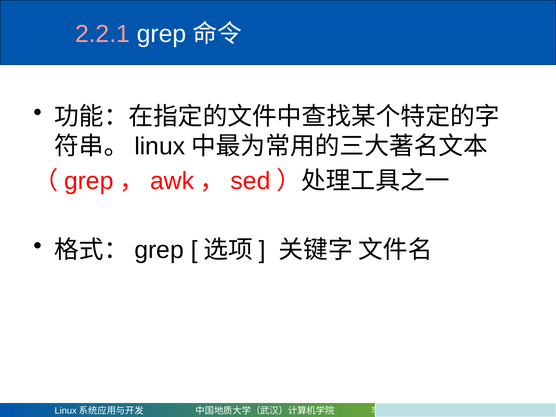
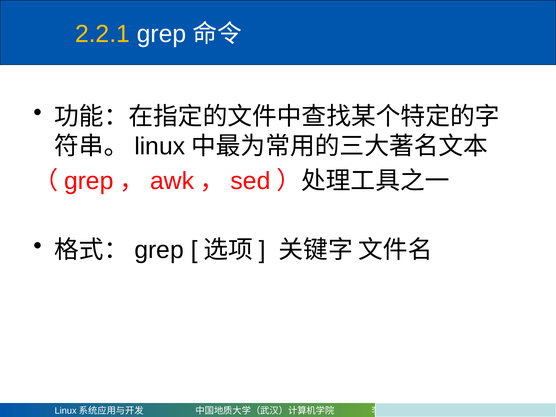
2.2.1 colour: pink -> yellow (103, 34)
